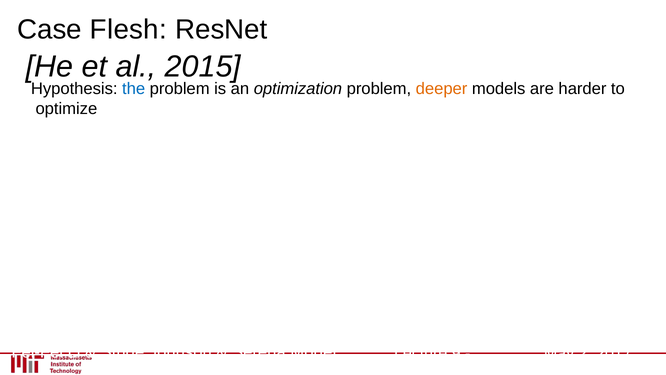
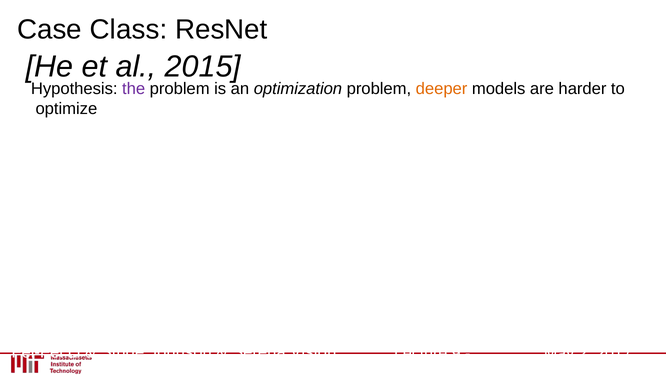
Flesh: Flesh -> Class (128, 29)
the colour: blue -> purple (134, 89)
Model: Model -> Vision (313, 352)
